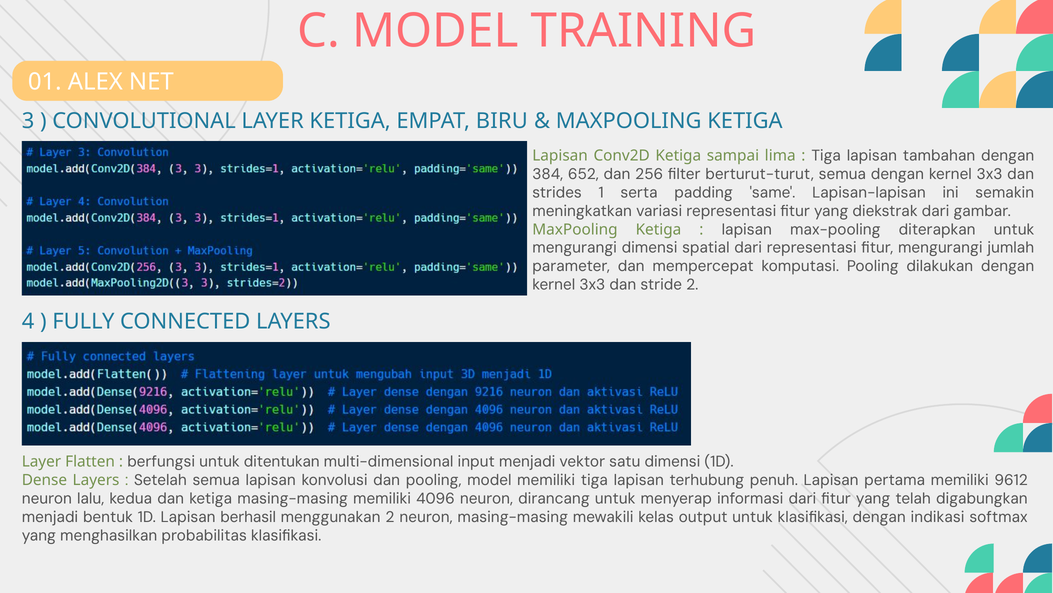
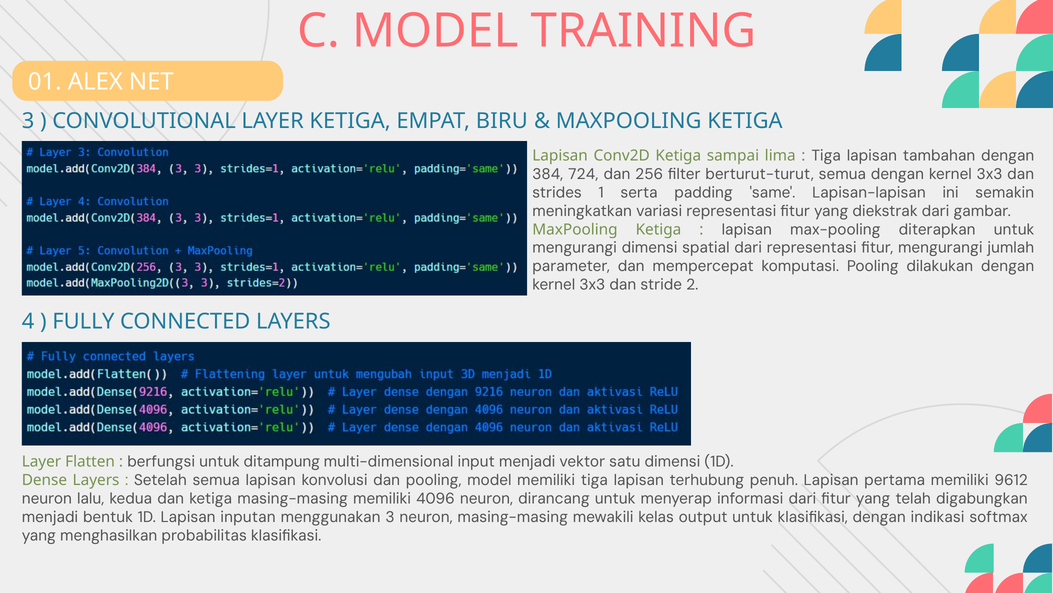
652: 652 -> 724 (583, 174)
ditentukan: ditentukan -> ditampung (282, 461)
berhasil: berhasil -> inputan (248, 517)
menggunakan 2: 2 -> 3 (390, 517)
